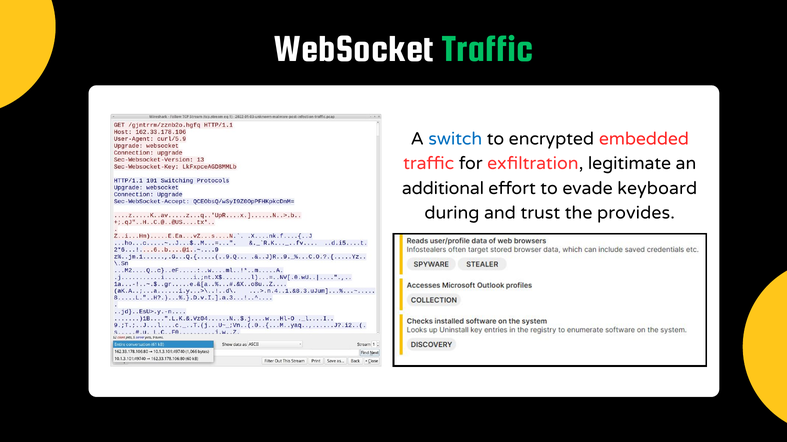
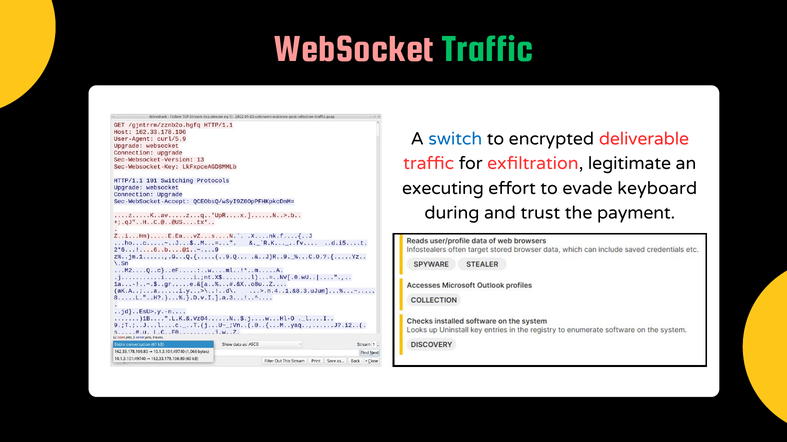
WebSocket colour: white -> pink (354, 49)
embedded: embedded -> deliverable (644, 139)
additional: additional -> executing (443, 189)
provides: provides -> payment (636, 213)
